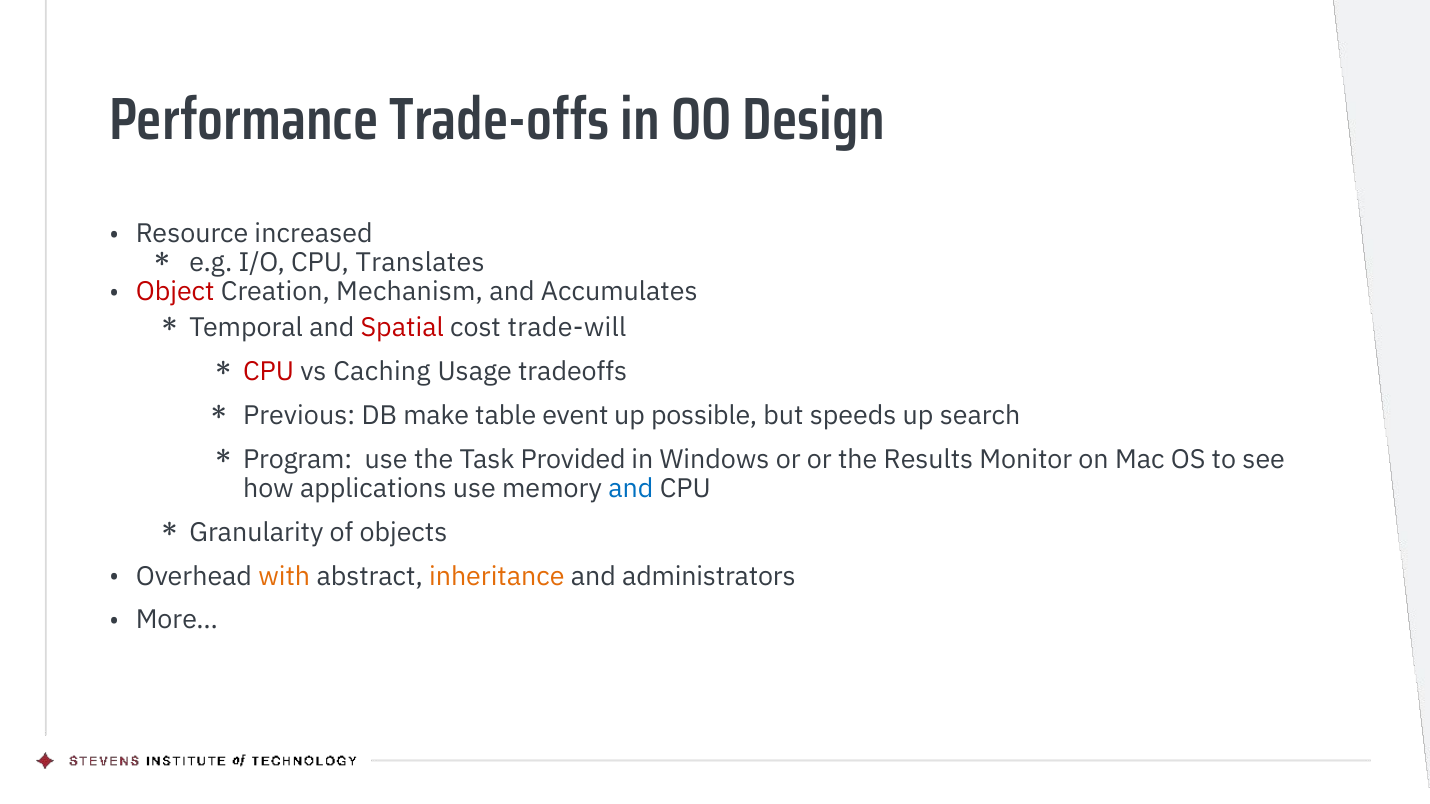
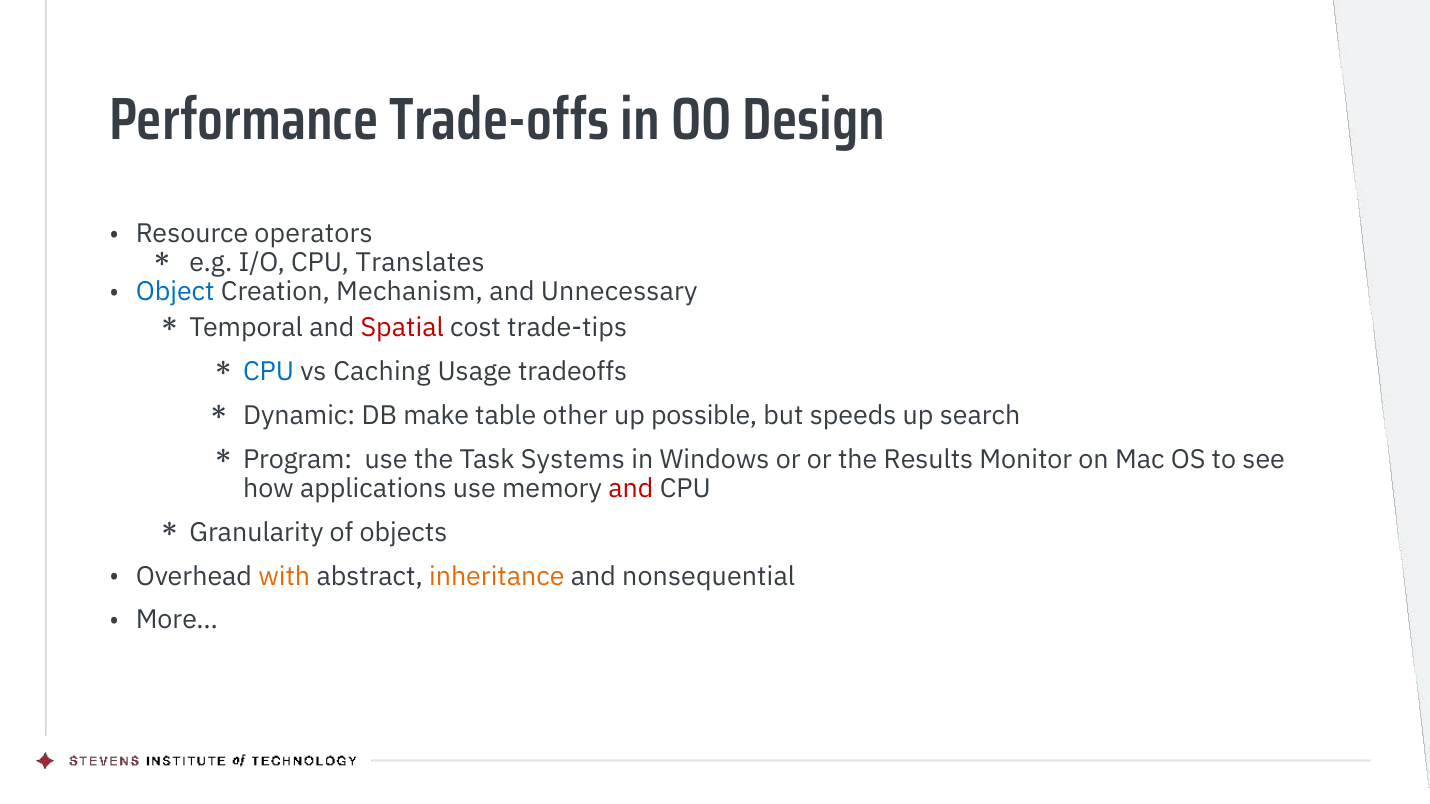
increased: increased -> operators (314, 234)
Object colour: red -> blue (175, 292)
Accumulates: Accumulates -> Unnecessary (619, 292)
trade-will: trade-will -> trade-tips (567, 328)
CPU colour: red -> blue (269, 372)
Previous: Previous -> Dynamic (299, 416)
event: event -> other (575, 416)
Provided: Provided -> Systems (573, 460)
and colour: blue -> red (631, 489)
administrators: administrators -> nonsequential (709, 576)
